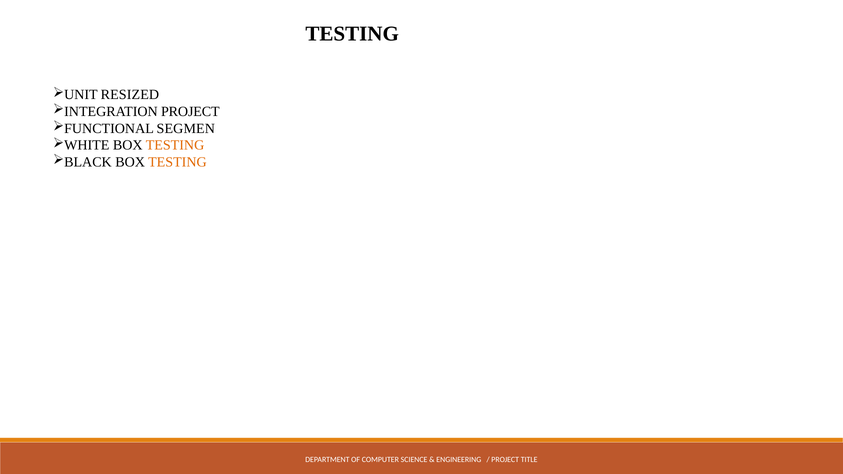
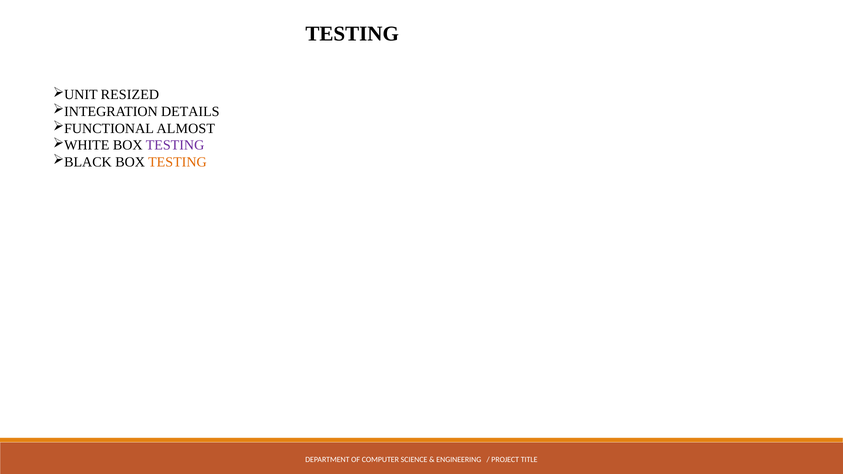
PROJECT: PROJECT -> DETAILS (190, 112)
SEGMEN: SEGMEN -> ALMOST (186, 128)
TESTING colour: orange -> purple (175, 145)
